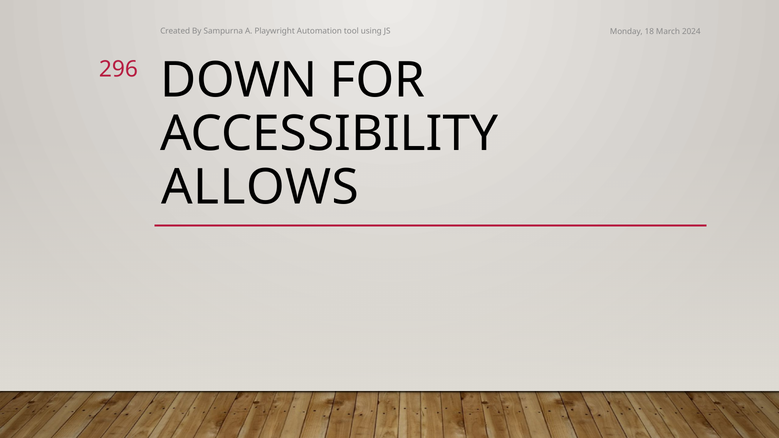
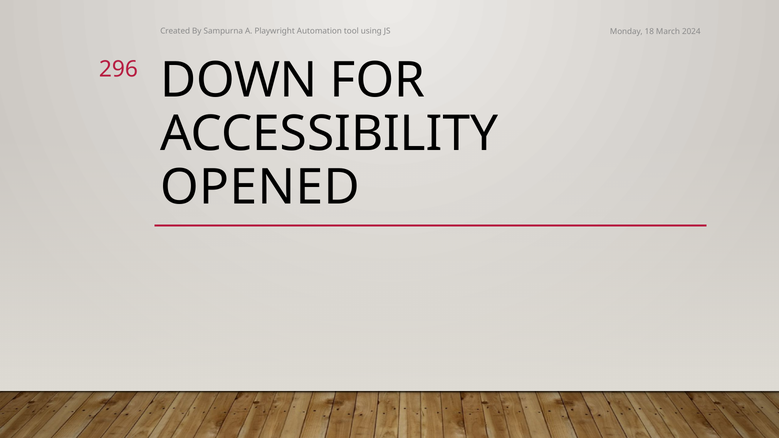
ALLOWS: ALLOWS -> OPENED (260, 188)
